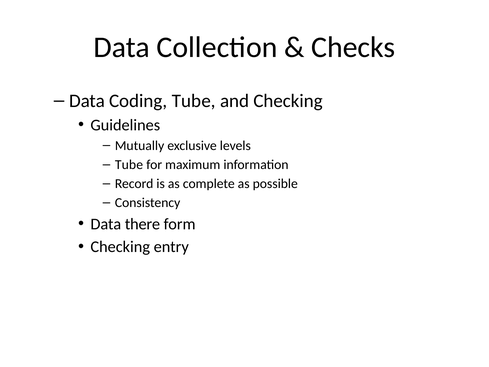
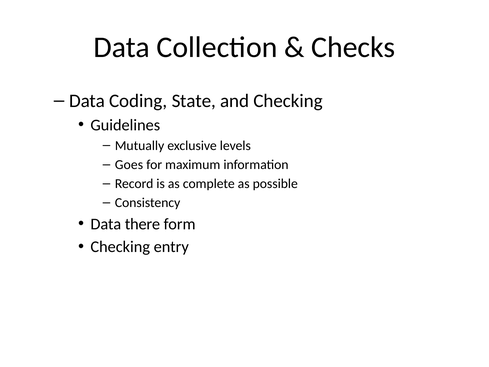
Coding Tube: Tube -> State (194, 101)
Tube: Tube -> Goes (129, 165)
